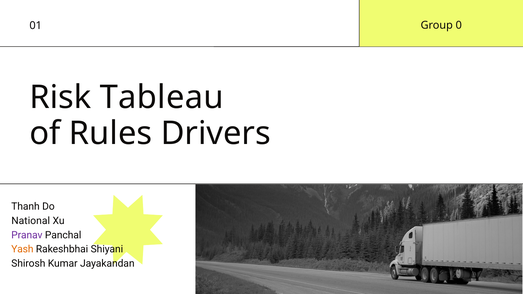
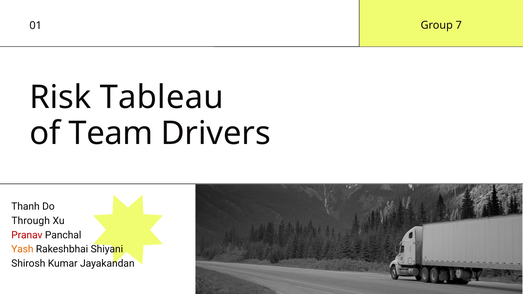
0: 0 -> 7 (459, 25)
Rules: Rules -> Team (111, 133)
National: National -> Through (31, 221)
Pranav colour: purple -> red (27, 235)
